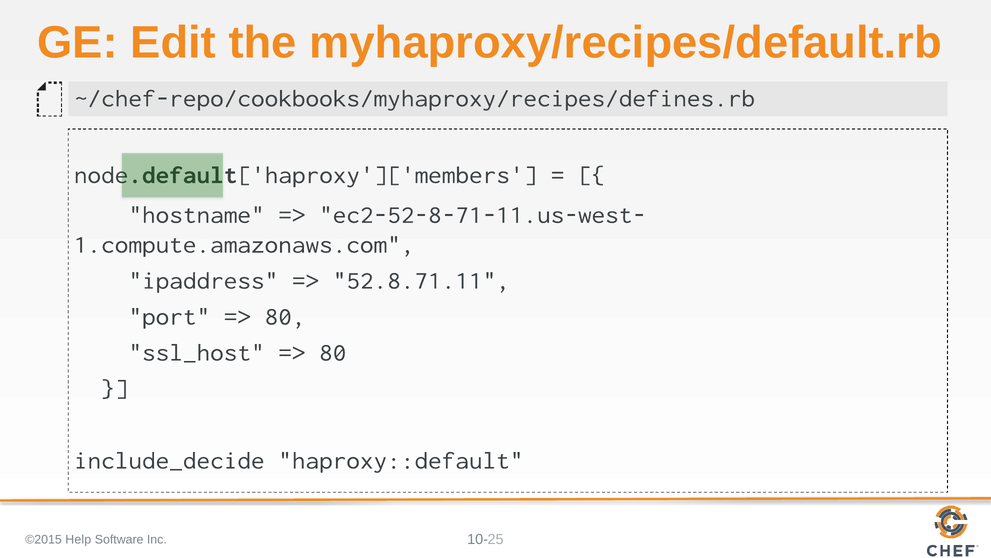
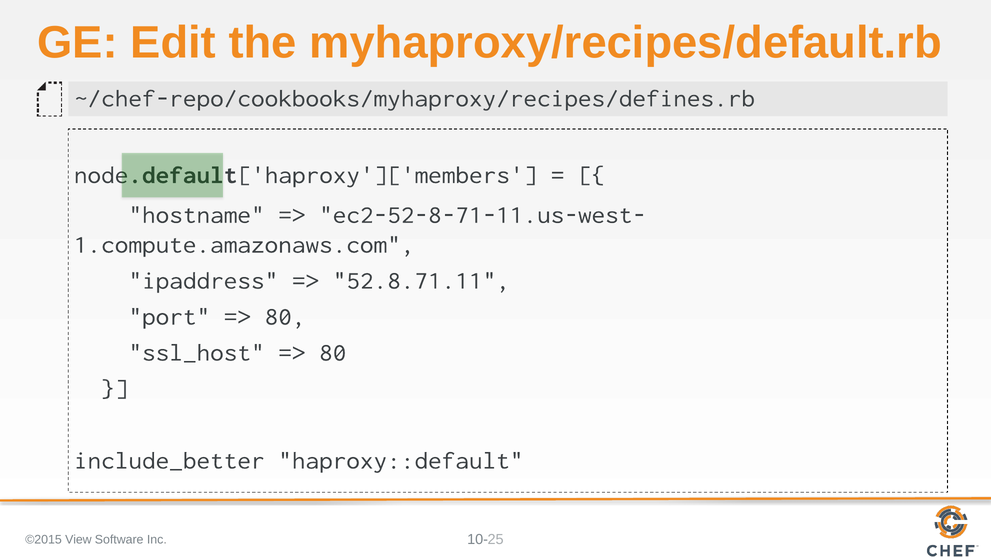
include_decide: include_decide -> include_better (169, 460)
Help: Help -> View (78, 539)
